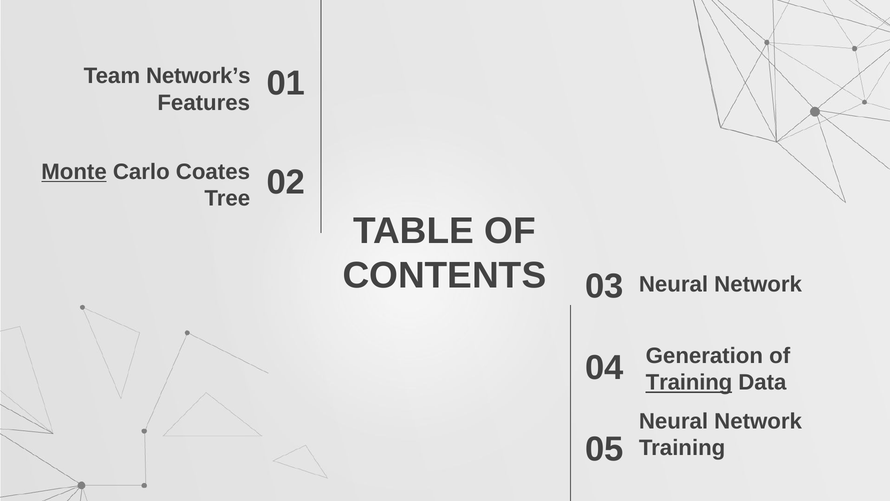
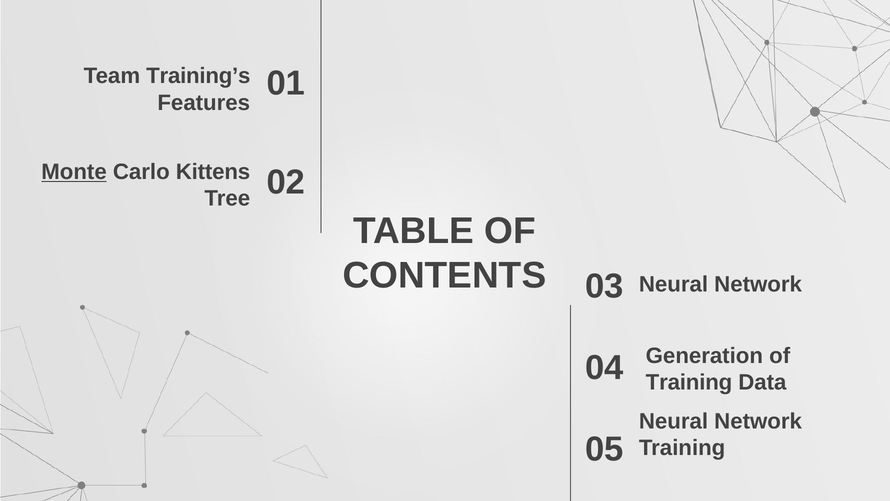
Network’s: Network’s -> Training’s (198, 76)
Coates: Coates -> Kittens (213, 172)
Training underline: present -> none (689, 382)
